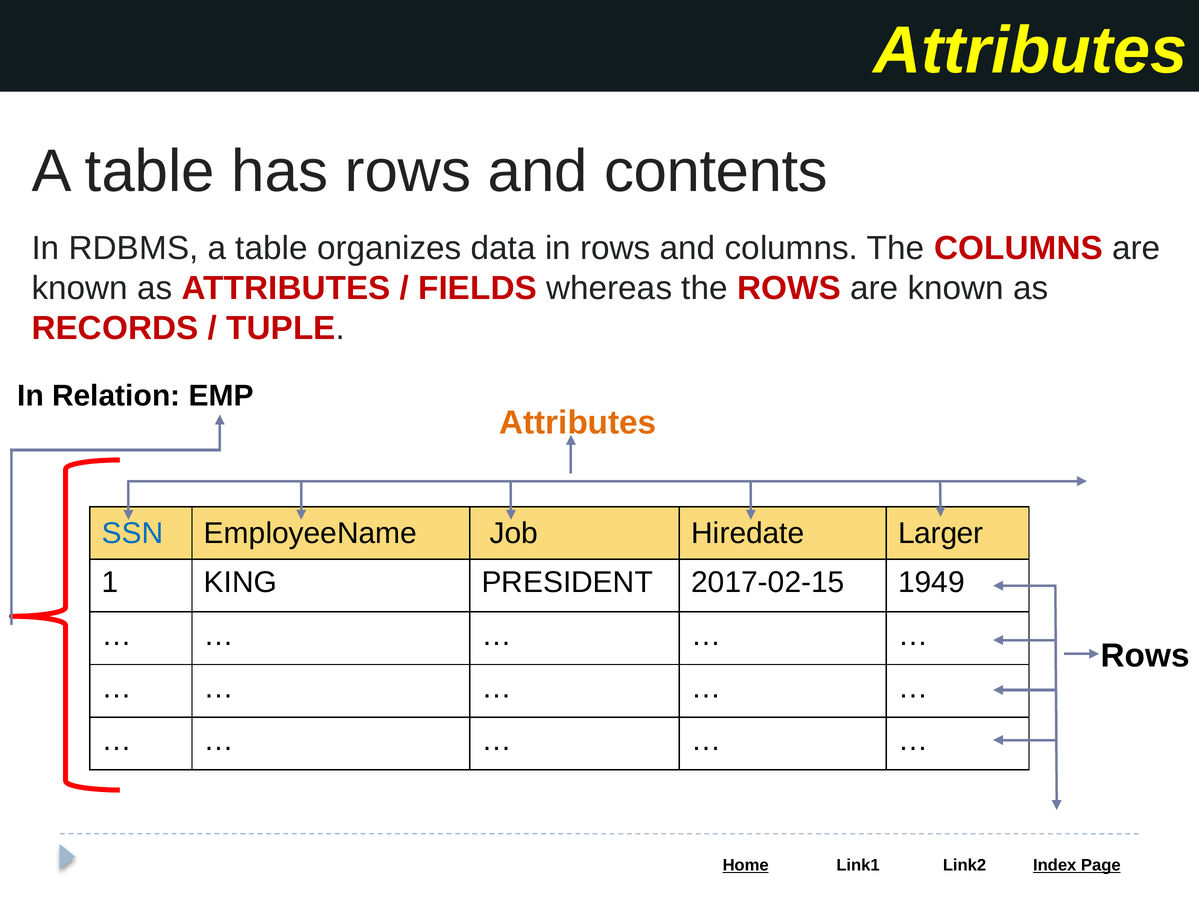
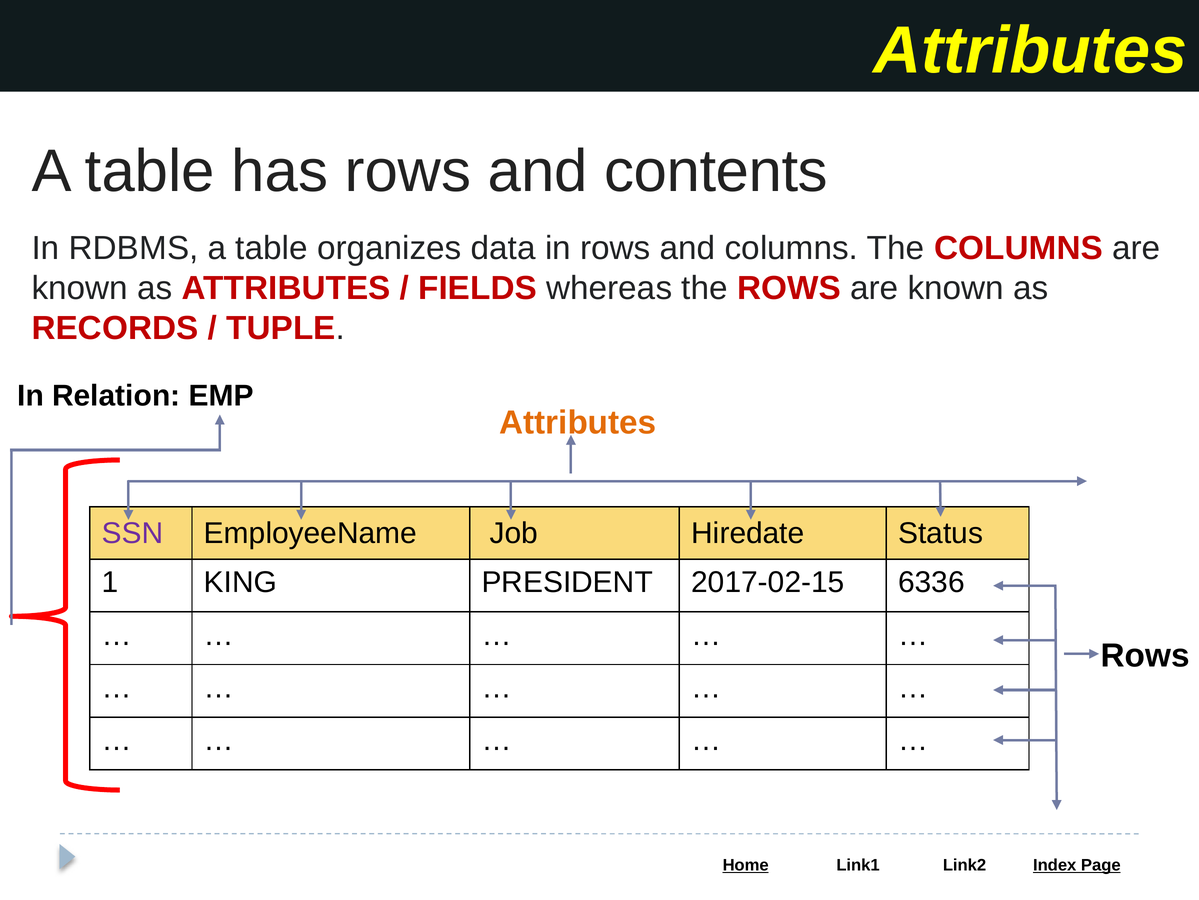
SSN colour: blue -> purple (133, 533)
Larger: Larger -> Status (941, 533)
1949: 1949 -> 6336 (931, 582)
